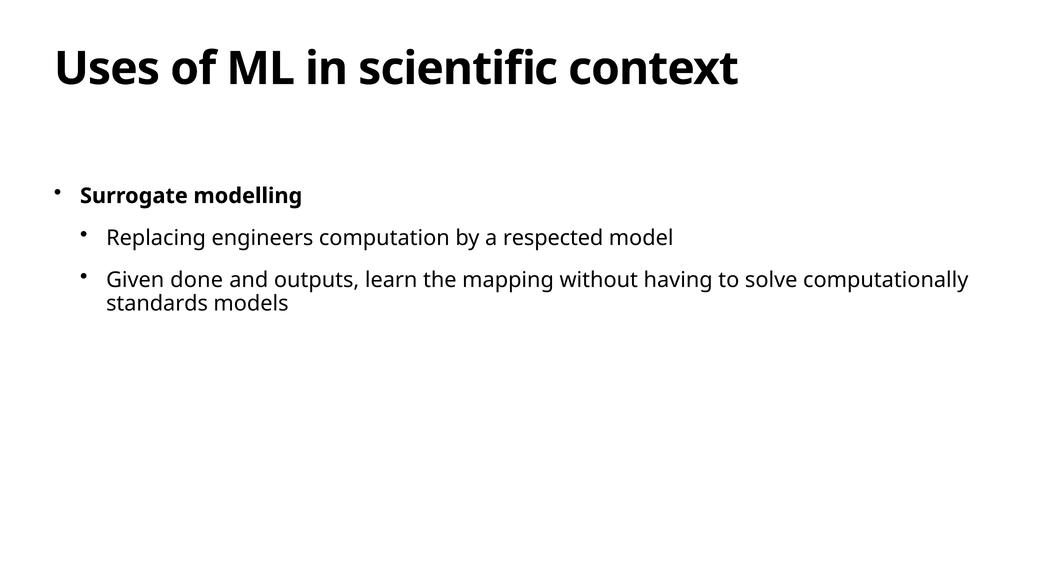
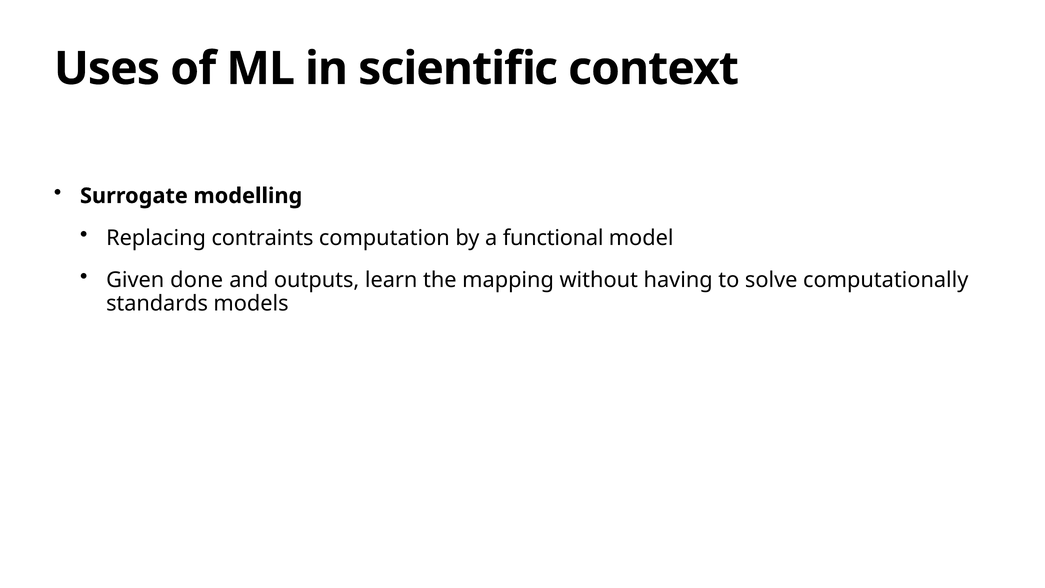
engineers: engineers -> contraints (263, 238)
respected: respected -> functional (553, 238)
